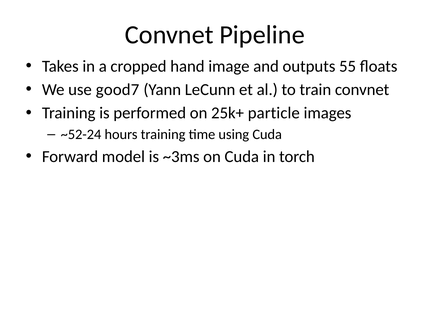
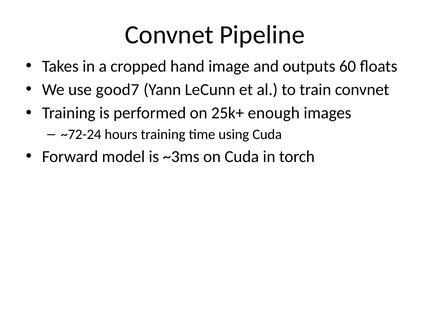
55: 55 -> 60 (348, 66)
particle: particle -> enough (274, 113)
~52-24: ~52-24 -> ~72-24 (81, 134)
